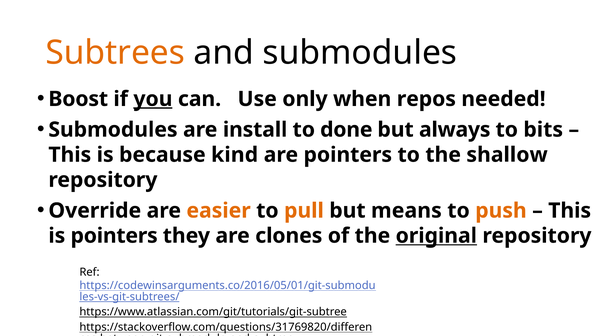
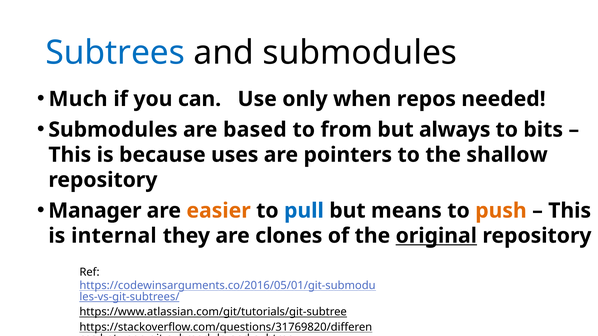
Subtrees colour: orange -> blue (115, 53)
Boost: Boost -> Much (78, 99)
you underline: present -> none (153, 99)
install: install -> based (255, 130)
done: done -> from (346, 130)
kind: kind -> uses (235, 155)
Override: Override -> Manager (95, 211)
pull colour: orange -> blue (304, 211)
is pointers: pointers -> internal (114, 236)
